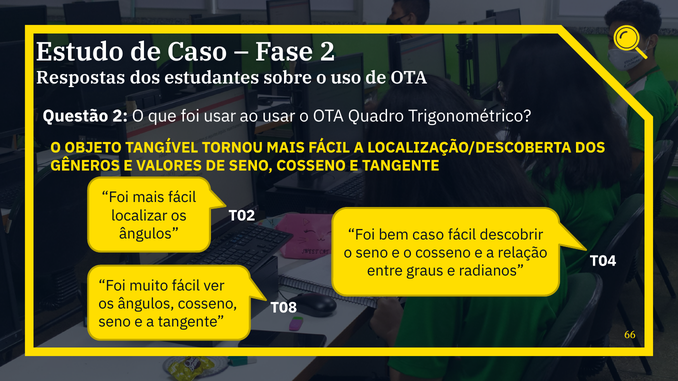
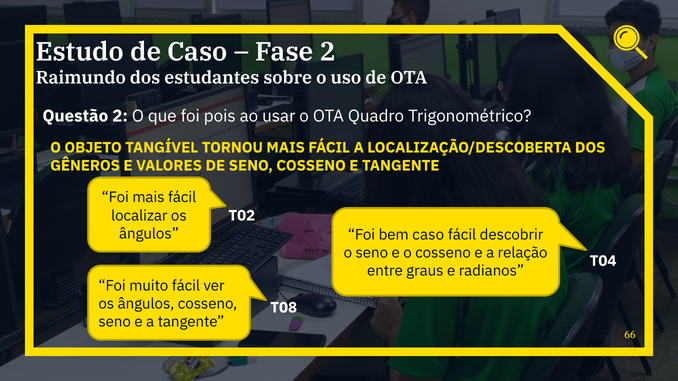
Respostas: Respostas -> Raimundo (81, 78)
foi usar: usar -> pois (220, 116)
